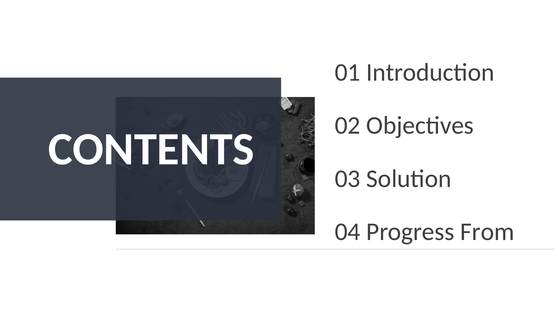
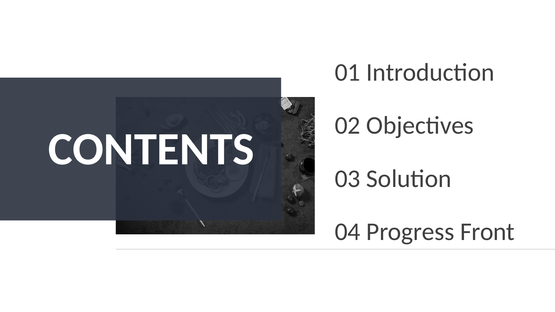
From: From -> Front (487, 232)
